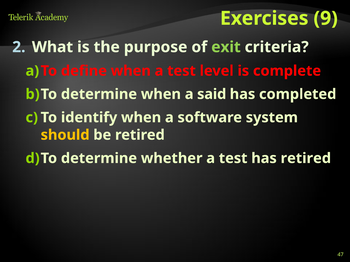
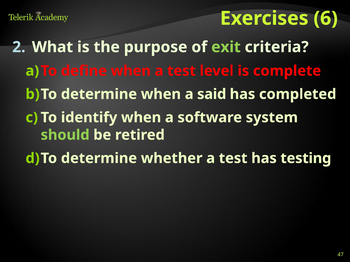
9: 9 -> 6 (326, 18)
should colour: yellow -> light green (65, 135)
has retired: retired -> testing (306, 159)
